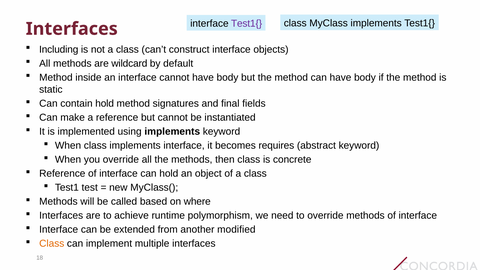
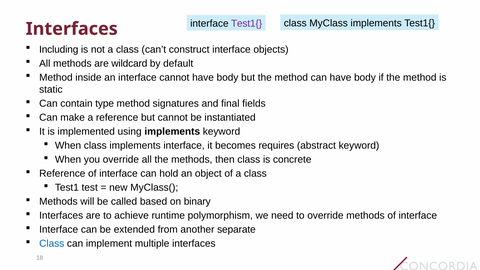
contain hold: hold -> type (105, 104)
where: where -> binary (197, 202)
modified: modified -> separate (236, 230)
Class colour: orange -> blue (52, 244)
